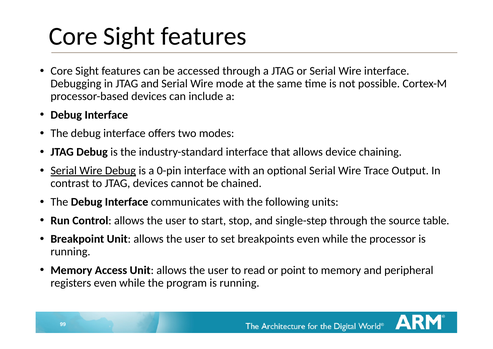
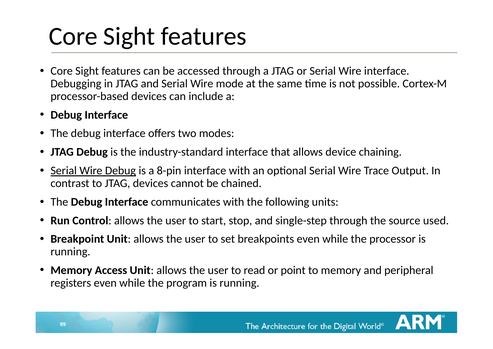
0-pin: 0-pin -> 8-pin (169, 170)
table: table -> used (436, 220)
